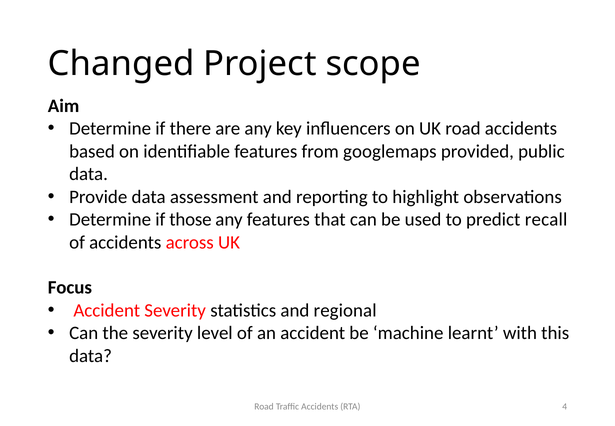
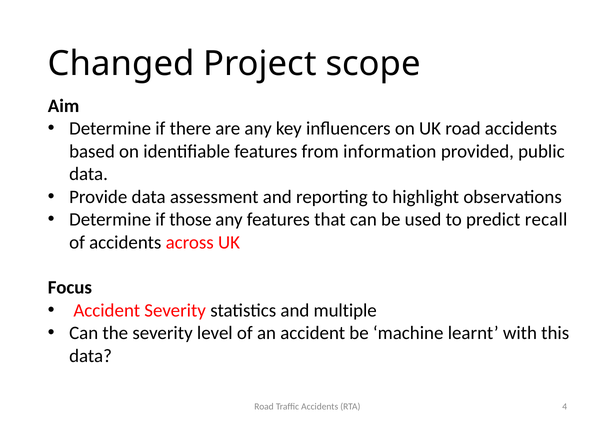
googlemaps: googlemaps -> information (390, 151)
regional: regional -> multiple (345, 310)
